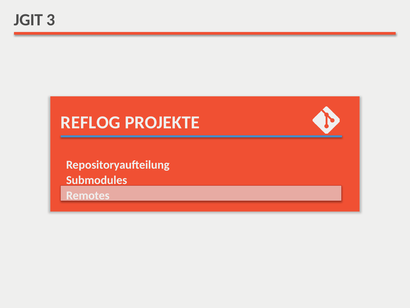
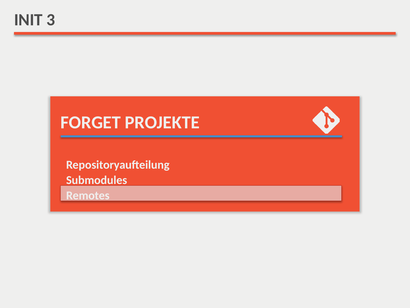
JGIT: JGIT -> INIT (28, 20)
REFLOG: REFLOG -> FORGET (91, 122)
